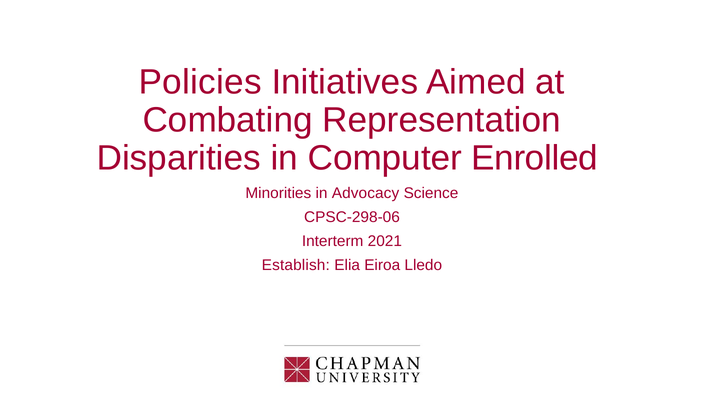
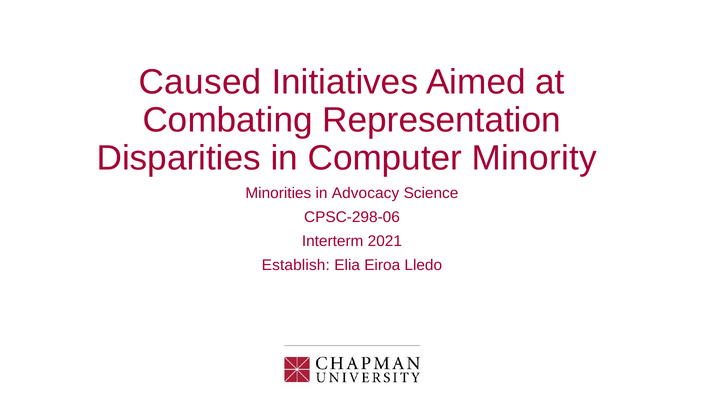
Policies: Policies -> Caused (200, 82)
Enrolled: Enrolled -> Minority (534, 158)
